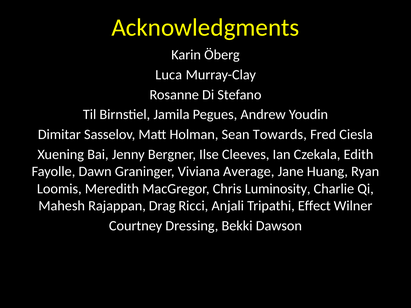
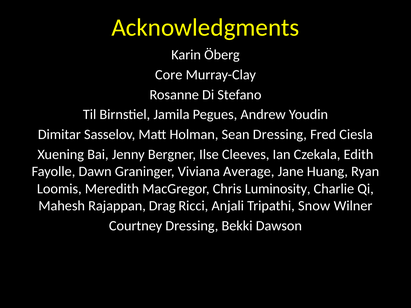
Luca: Luca -> Core (169, 75)
Sean Towards: Towards -> Dressing (280, 135)
Effect: Effect -> Snow (314, 206)
